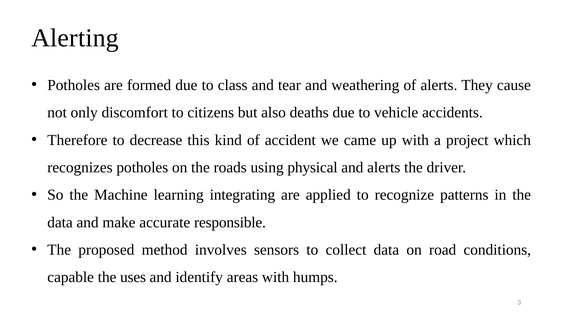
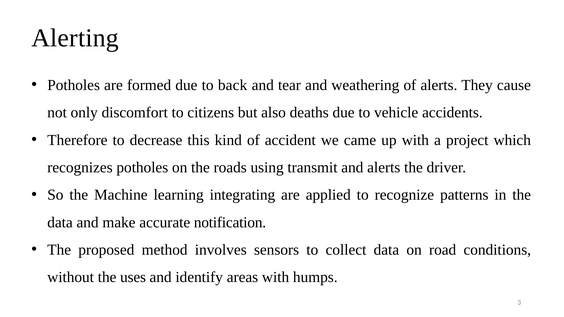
class: class -> back (233, 85)
physical: physical -> transmit (312, 168)
responsible: responsible -> notification (230, 223)
capable: capable -> without (71, 277)
